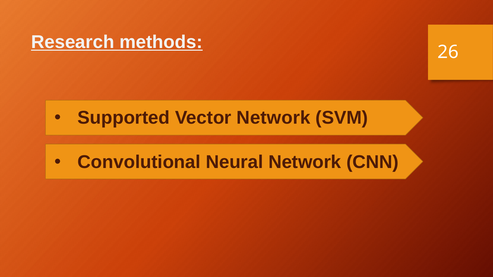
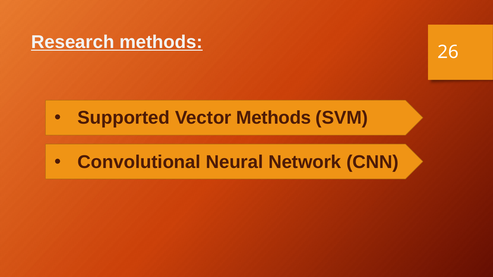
Vector Network: Network -> Methods (274, 118)
